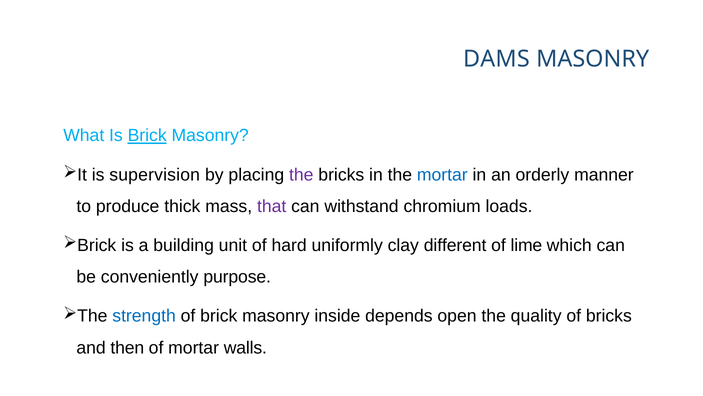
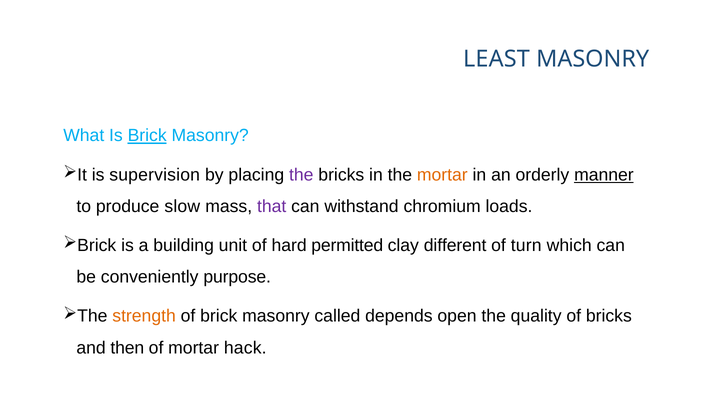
DAMS: DAMS -> LEAST (496, 59)
mortar colour: blue -> orange (442, 174)
manner underline: none -> present (604, 174)
thick: thick -> slow (182, 206)
uniformly: uniformly -> permitted (347, 245)
lime: lime -> turn (526, 245)
strength colour: blue -> orange (144, 316)
inside: inside -> called (337, 316)
walls: walls -> hack (245, 347)
